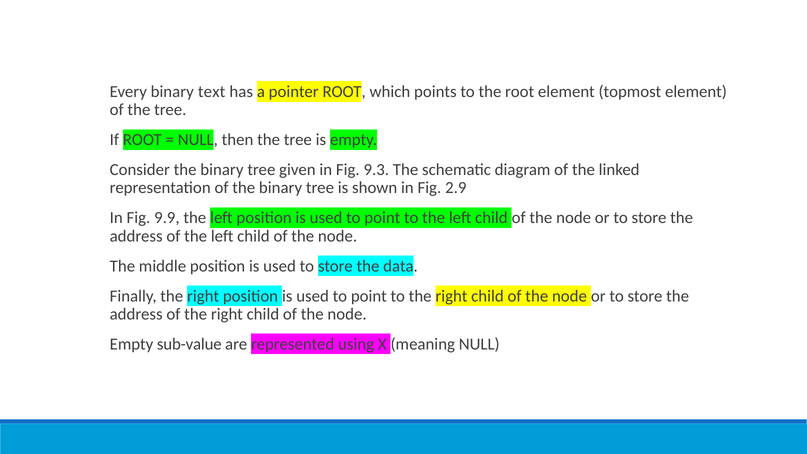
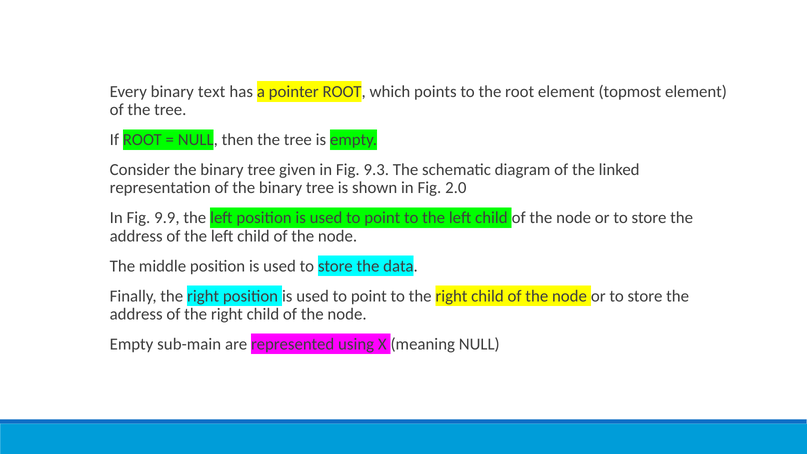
2.9: 2.9 -> 2.0 (456, 188)
sub-value: sub-value -> sub-main (189, 344)
